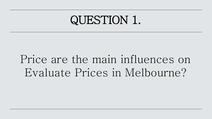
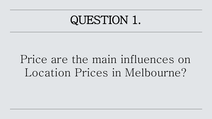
Evaluate: Evaluate -> Location (48, 73)
